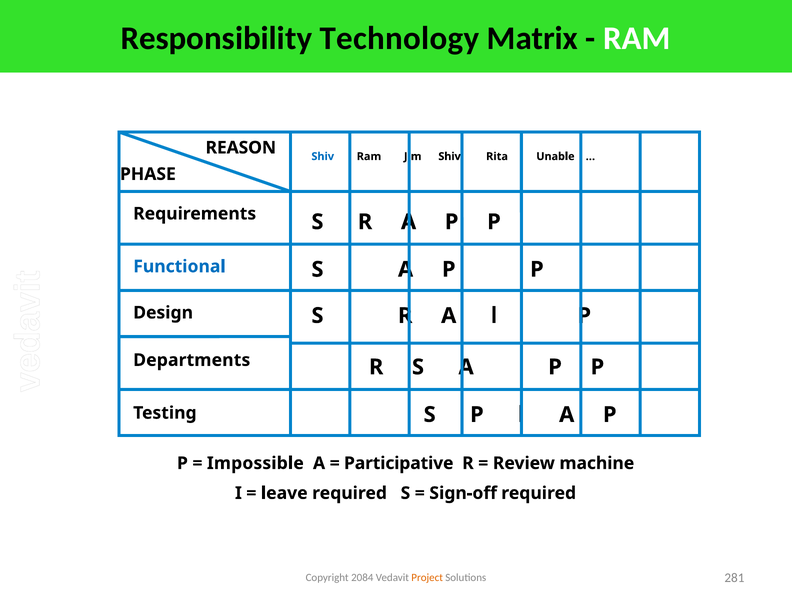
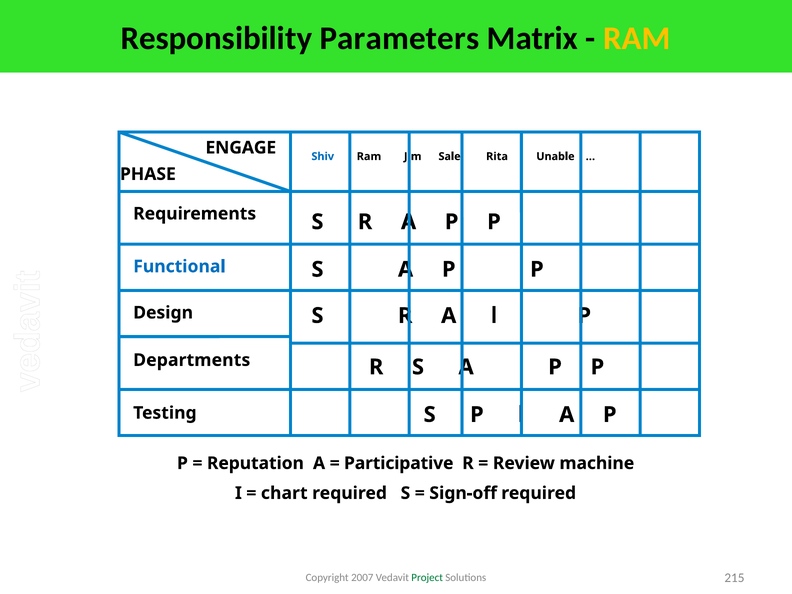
Technology: Technology -> Parameters (399, 39)
RAM colour: white -> yellow (637, 39)
REASON: REASON -> ENGAGE (241, 148)
Jim Shiv: Shiv -> Sale (450, 156)
Impossible: Impossible -> Reputation (255, 463)
leave: leave -> chart (284, 493)
2084: 2084 -> 2007 (362, 578)
Project colour: orange -> green (427, 578)
281: 281 -> 215 (734, 578)
